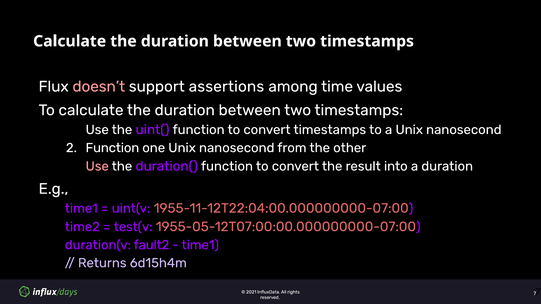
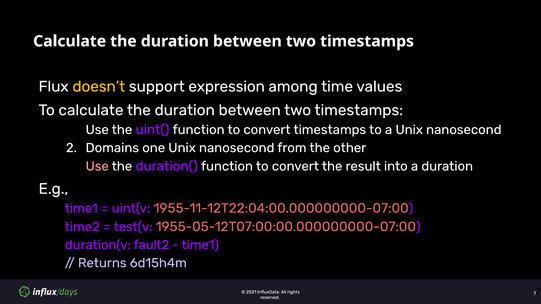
doesn’t colour: pink -> yellow (99, 87)
assertions: assertions -> expression (227, 87)
Function: Function -> Domains (112, 148)
